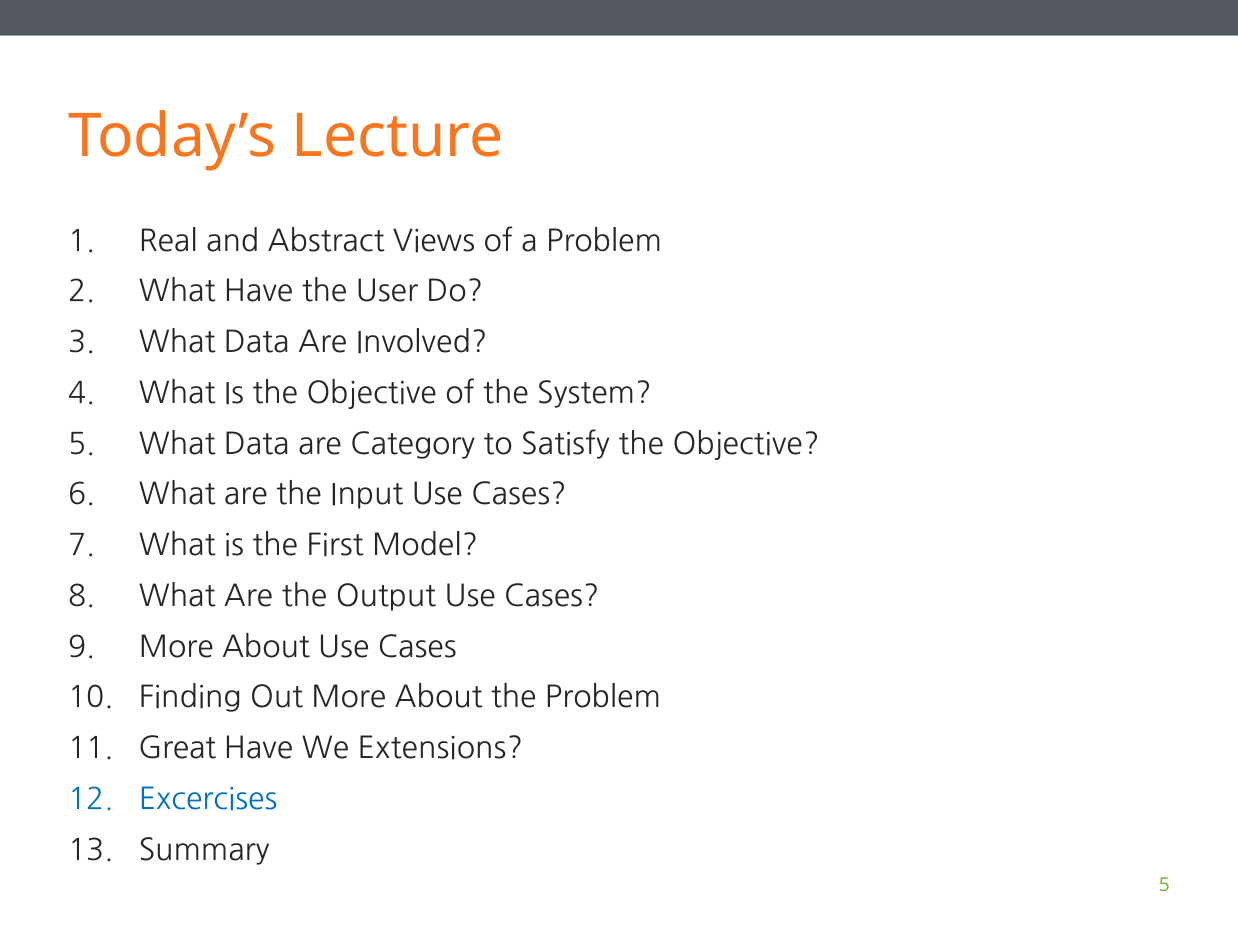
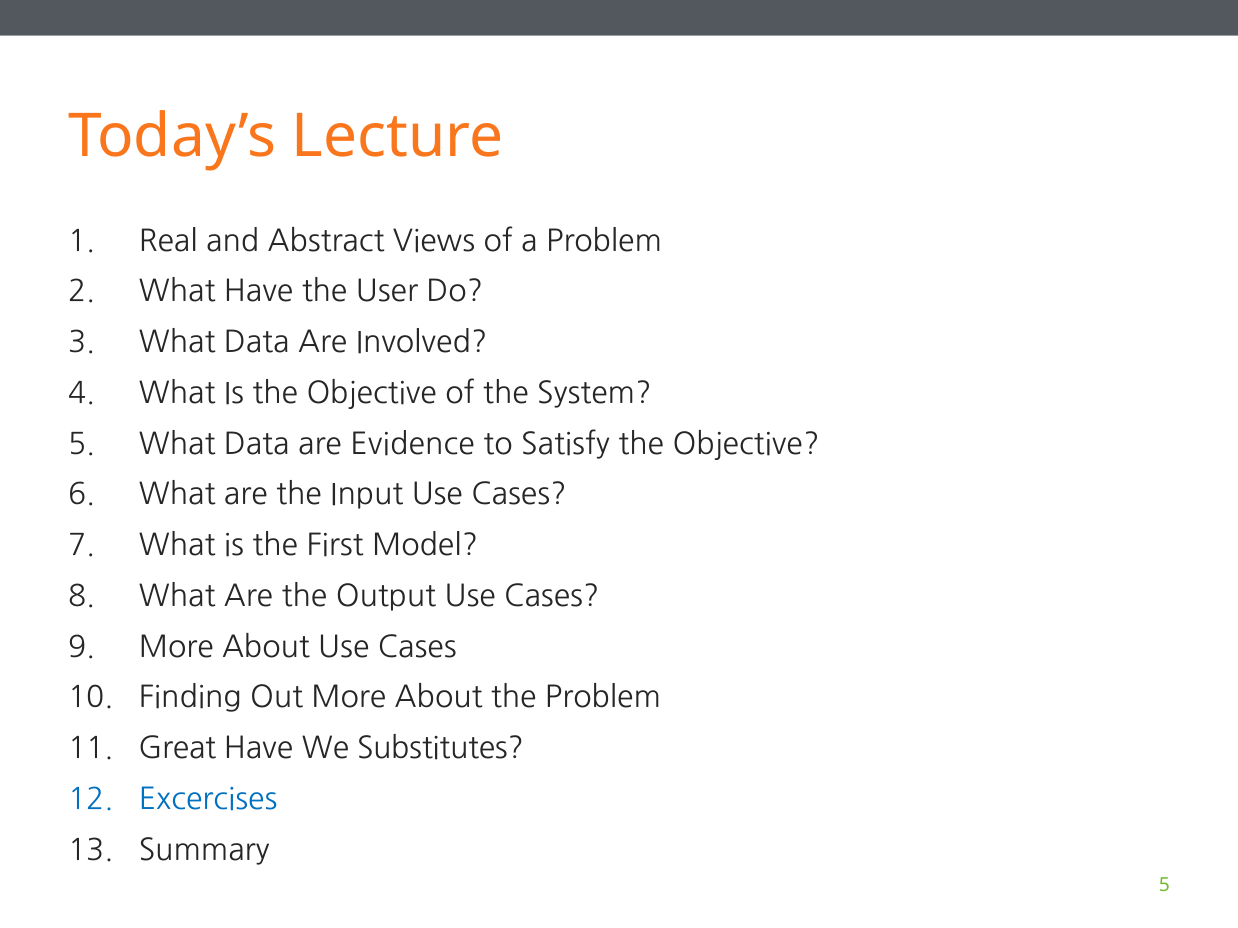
Category: Category -> Evidence (413, 444)
Extensions: Extensions -> Substitutes (441, 749)
